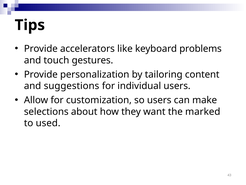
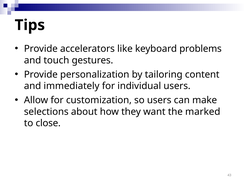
suggestions: suggestions -> immediately (72, 86)
used: used -> close (48, 123)
